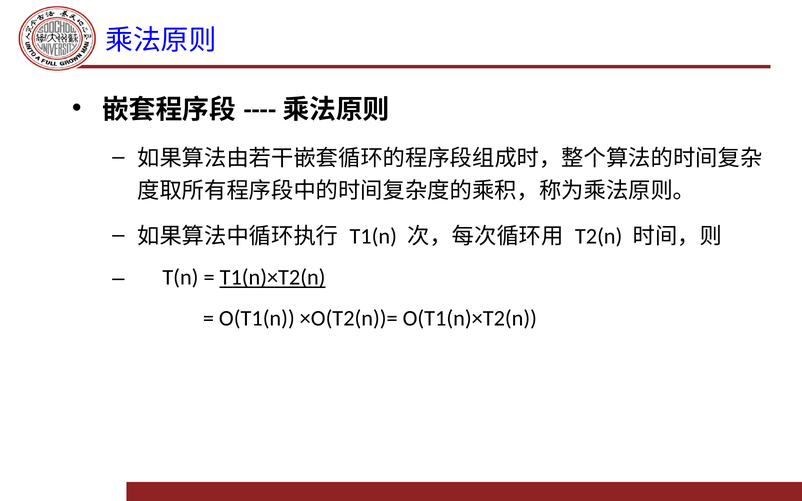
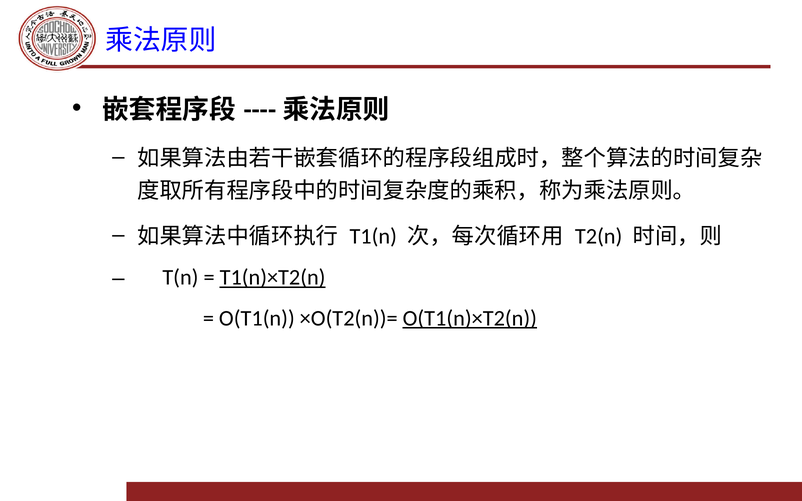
O(T1(n)×T2(n underline: none -> present (470, 318)
